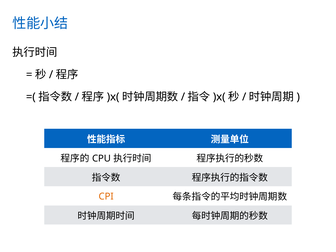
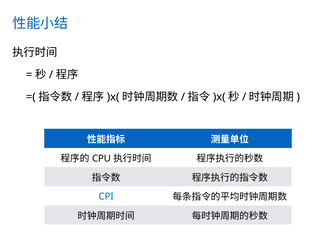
CPI colour: orange -> blue (106, 196)
